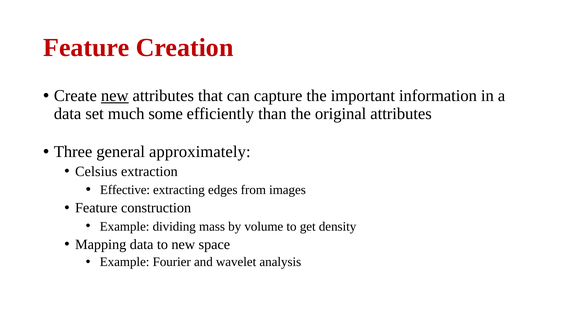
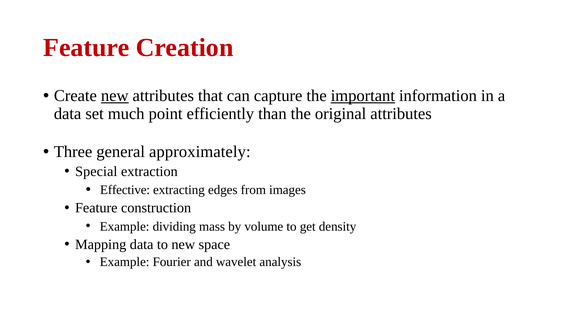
important underline: none -> present (363, 96)
some: some -> point (166, 114)
Celsius: Celsius -> Special (96, 171)
